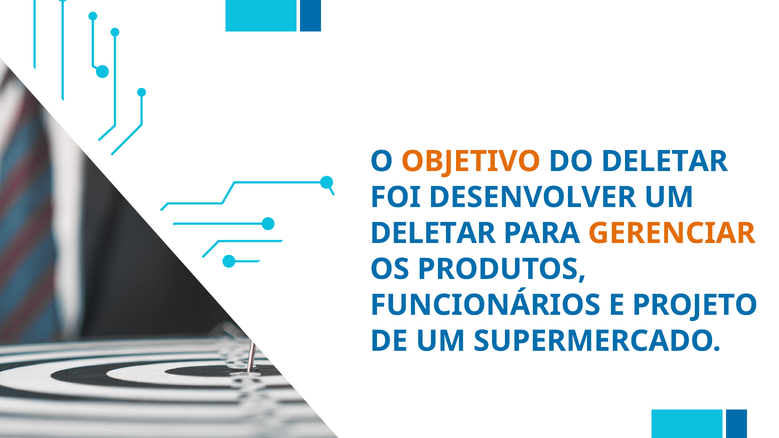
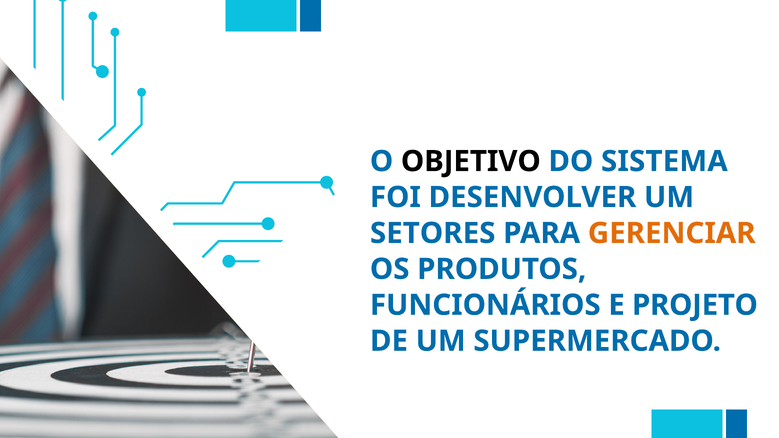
OBJETIVO colour: orange -> black (471, 161)
DO DELETAR: DELETAR -> SISTEMA (664, 161)
DELETAR: DELETAR -> SETORES (433, 233)
